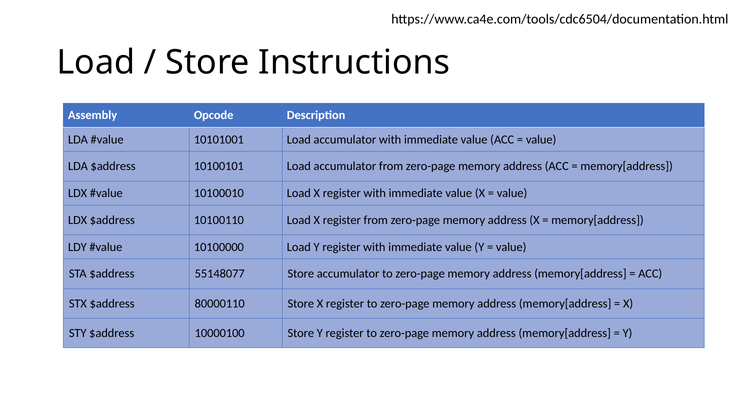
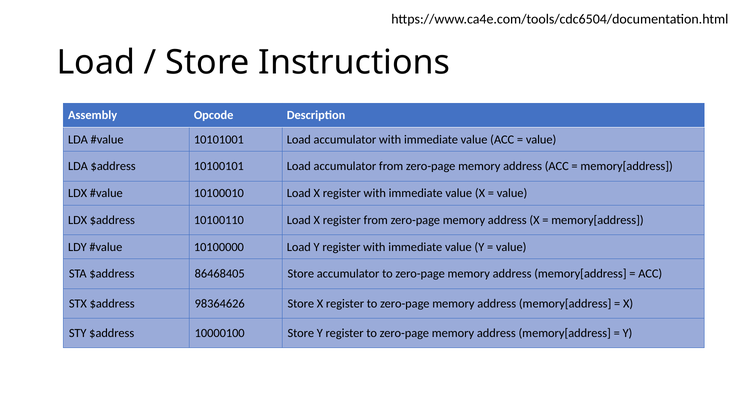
55148077: 55148077 -> 86468405 (220, 274)
80000110: 80000110 -> 98364626 (220, 303)
